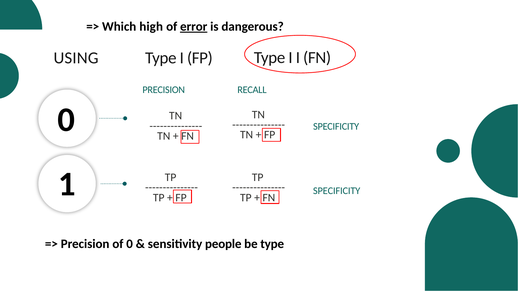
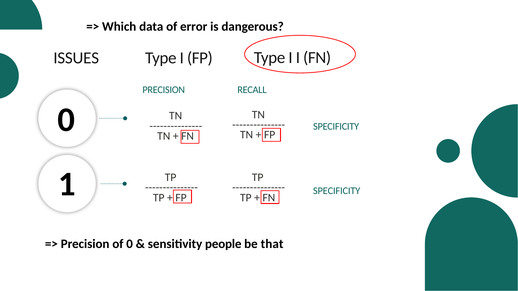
high: high -> data (151, 27)
error underline: present -> none (194, 27)
USING: USING -> ISSUES (76, 58)
be type: type -> that (272, 244)
